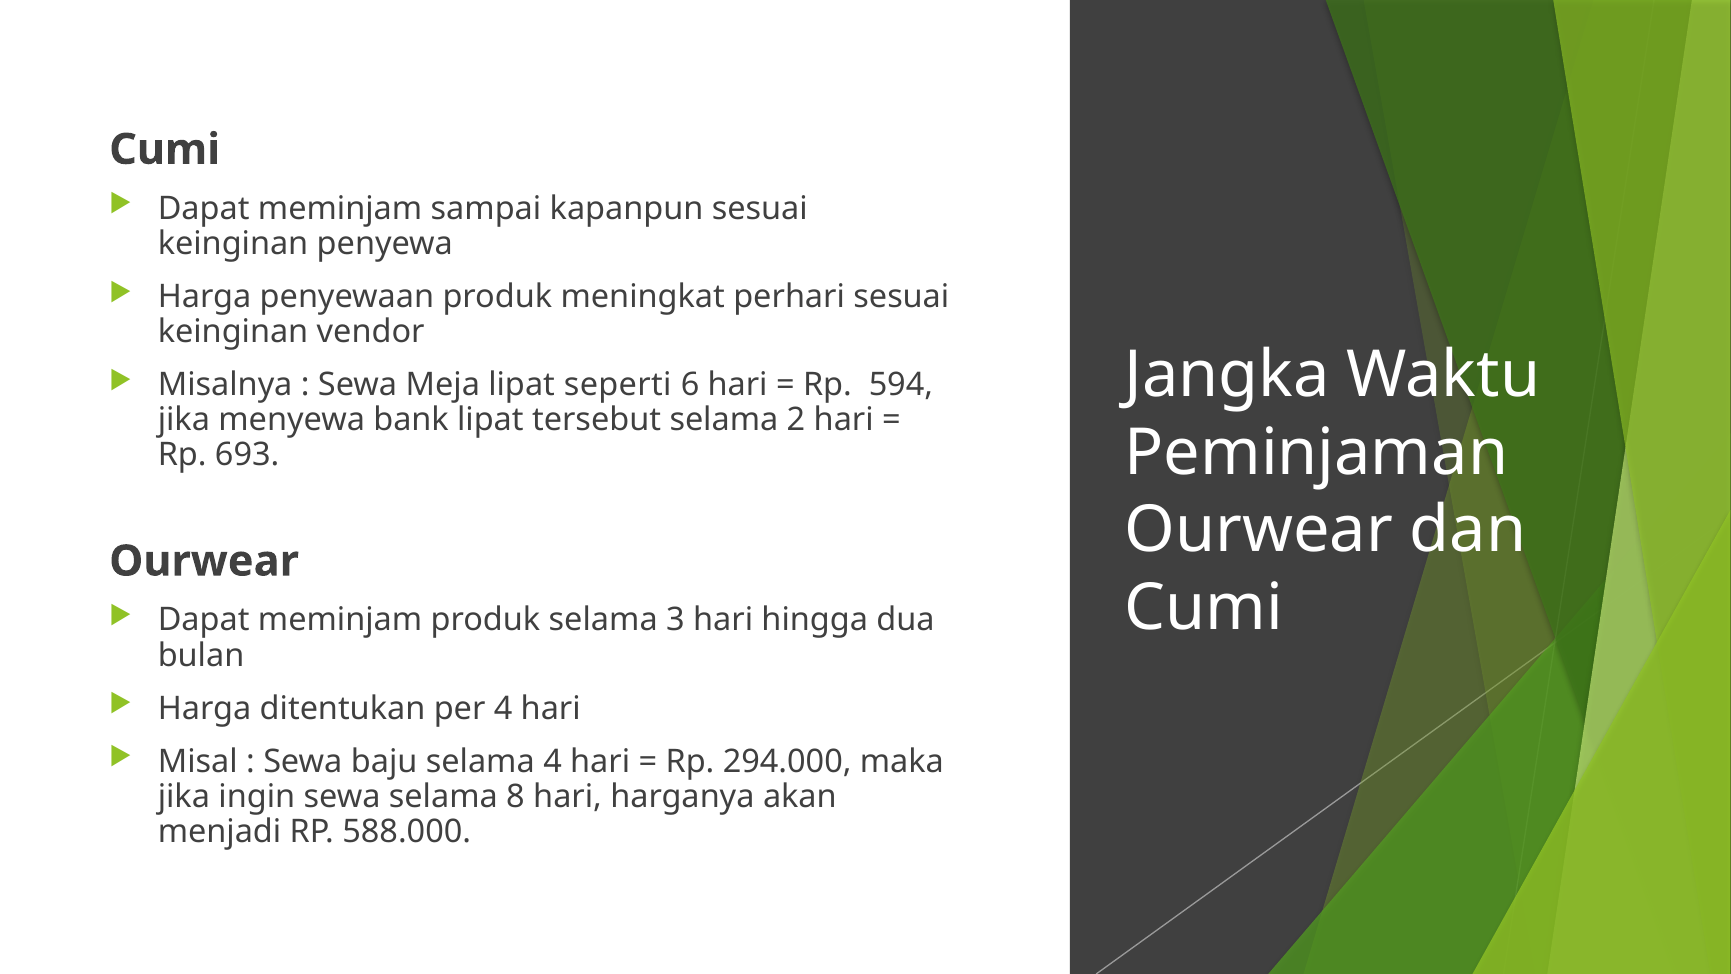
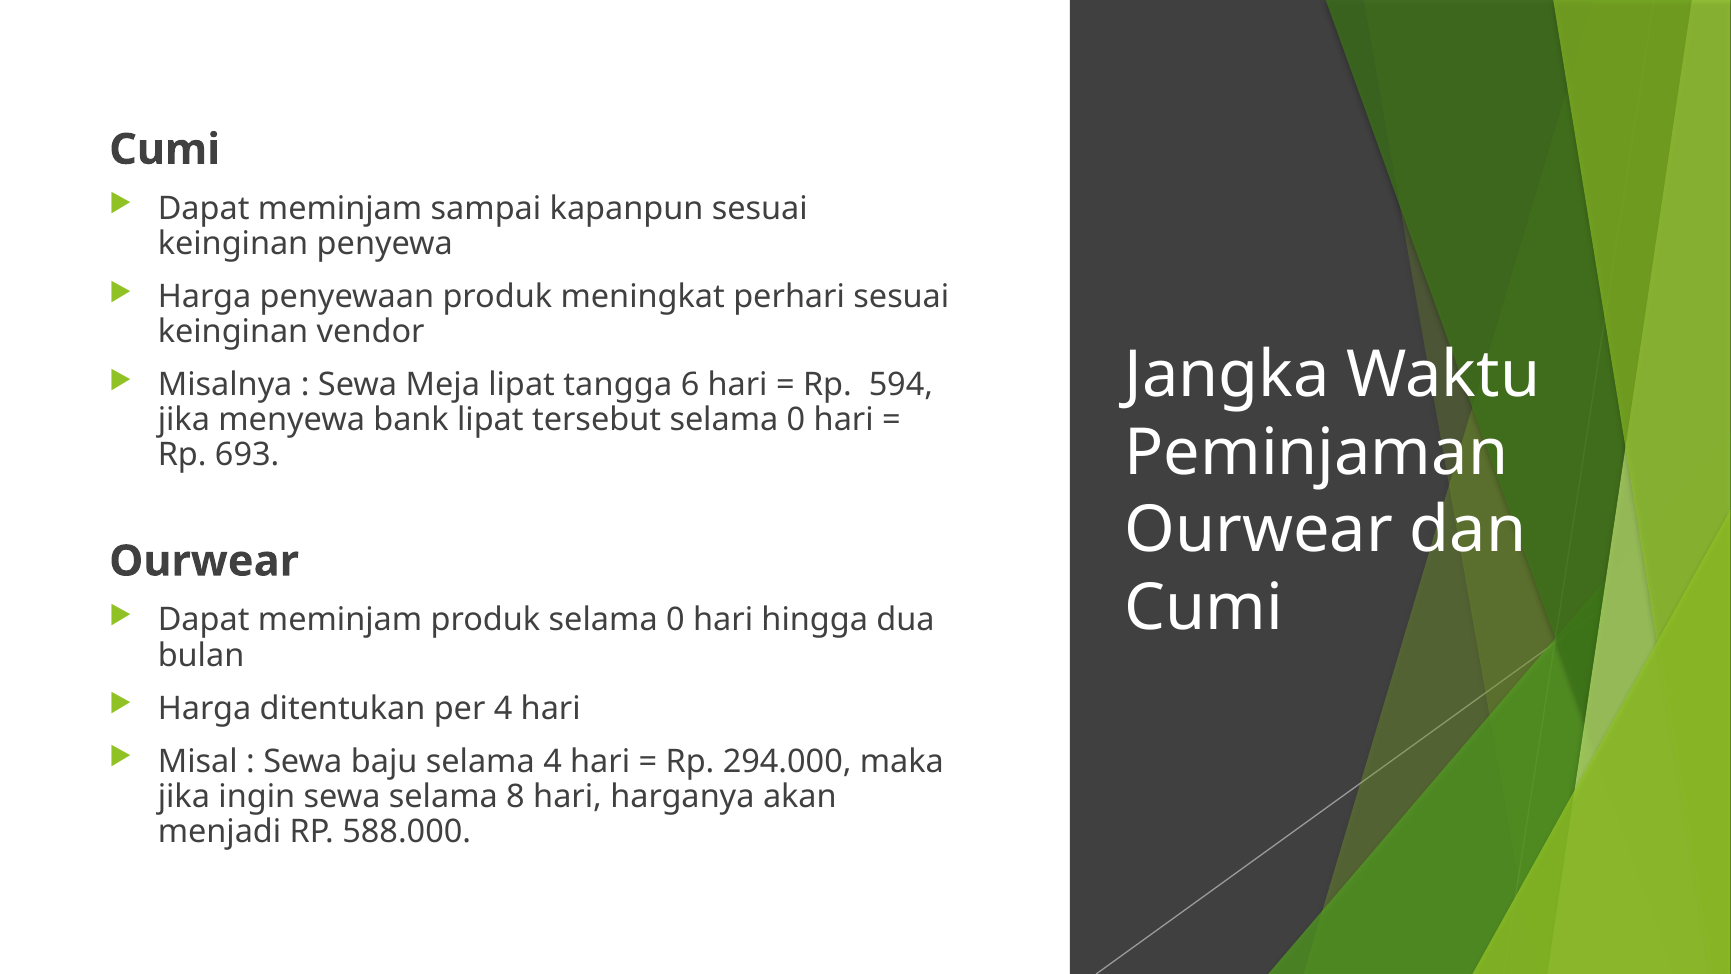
seperti: seperti -> tangga (618, 385)
tersebut selama 2: 2 -> 0 (796, 420)
produk selama 3: 3 -> 0 (675, 620)
